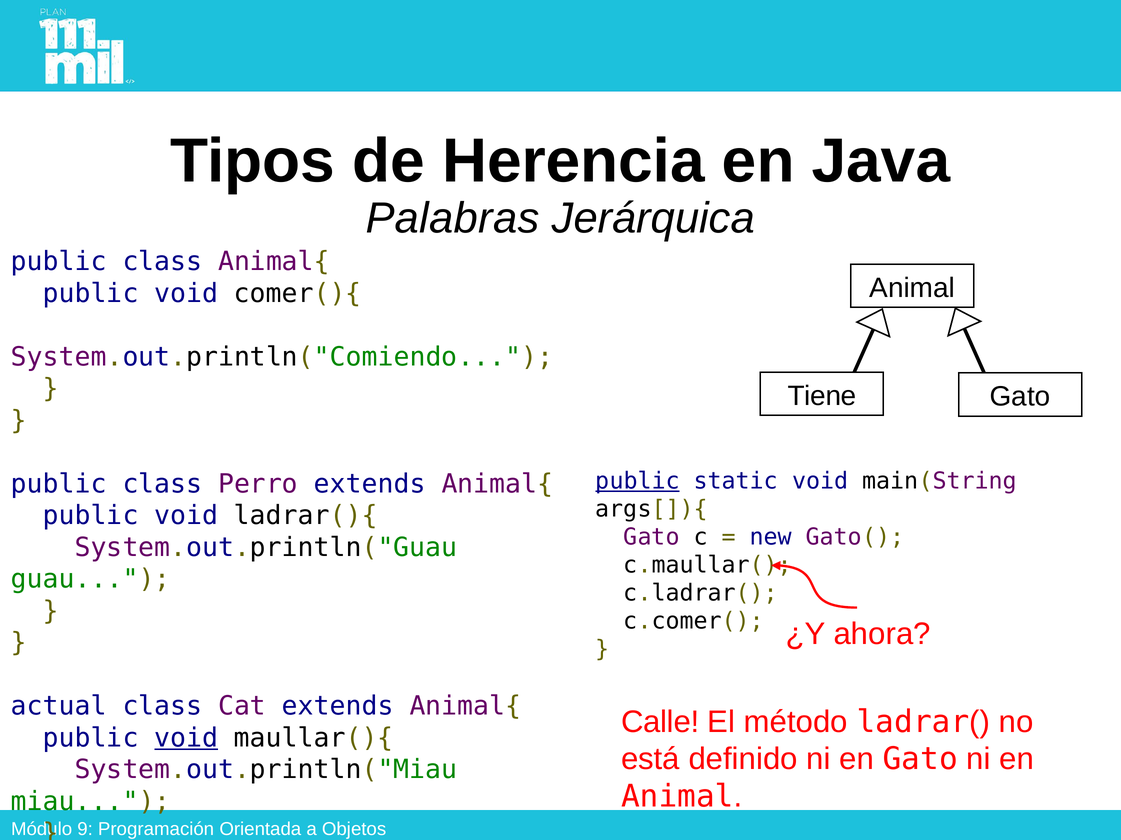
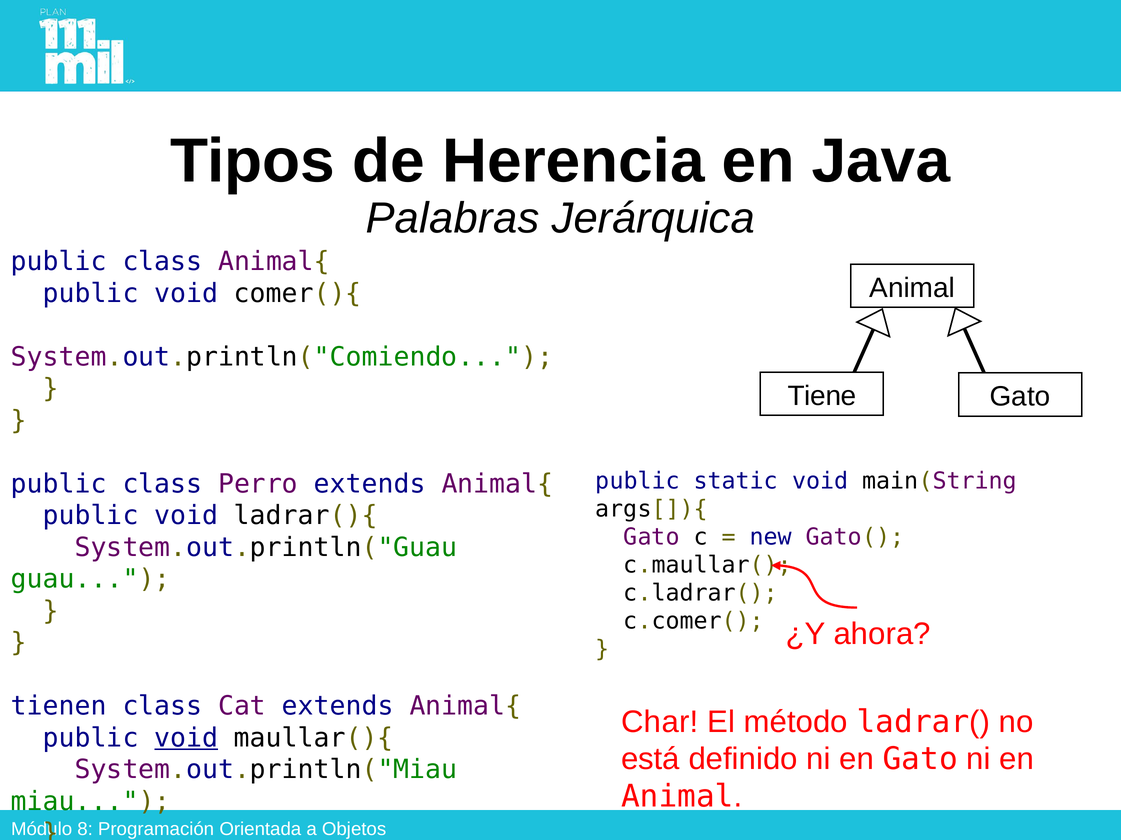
public underline: present -> none (638, 482)
actual: actual -> tienen (59, 707)
Calle: Calle -> Char (660, 722)
9: 9 -> 8 (85, 830)
